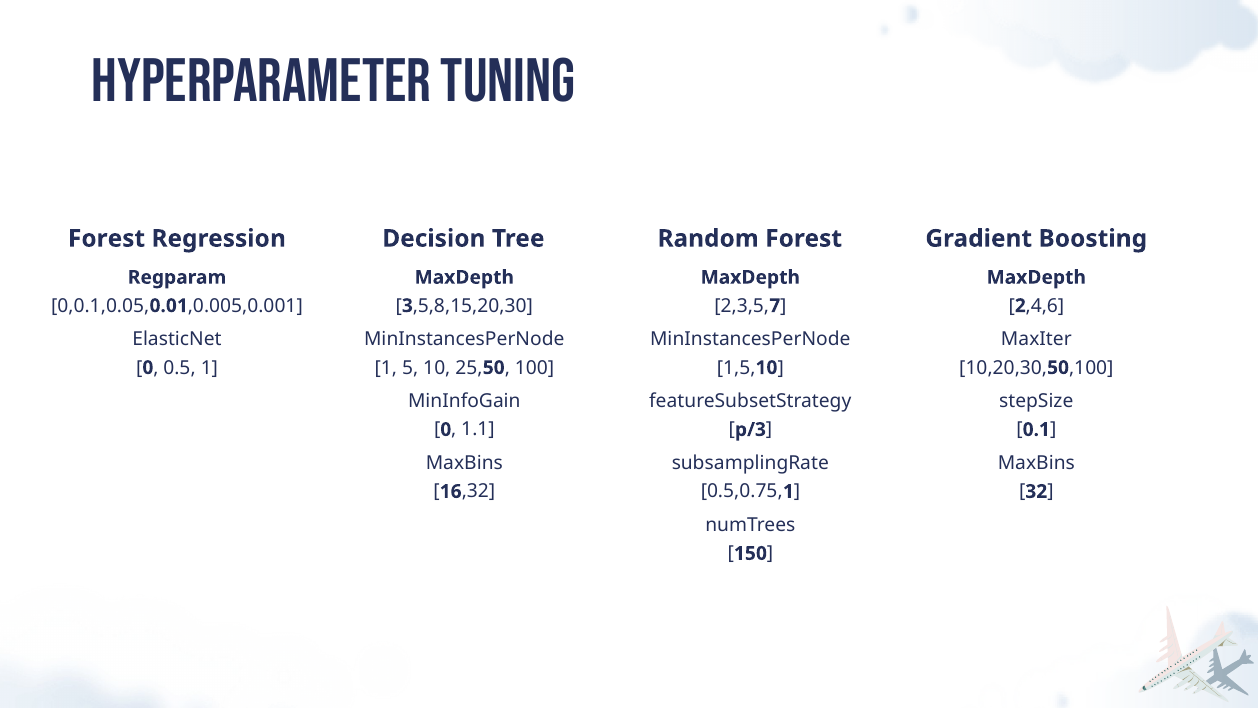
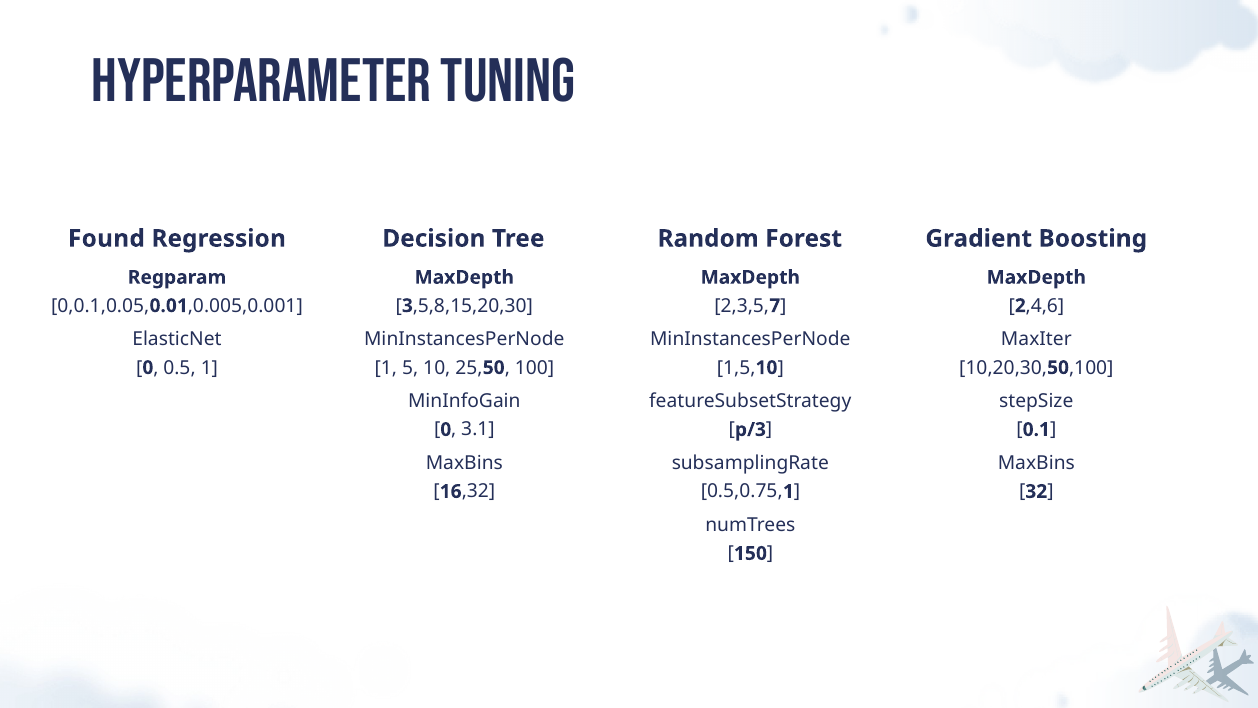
Forest: Forest -> Found (106, 238)
1.1: 1.1 -> 3.1 (478, 429)
